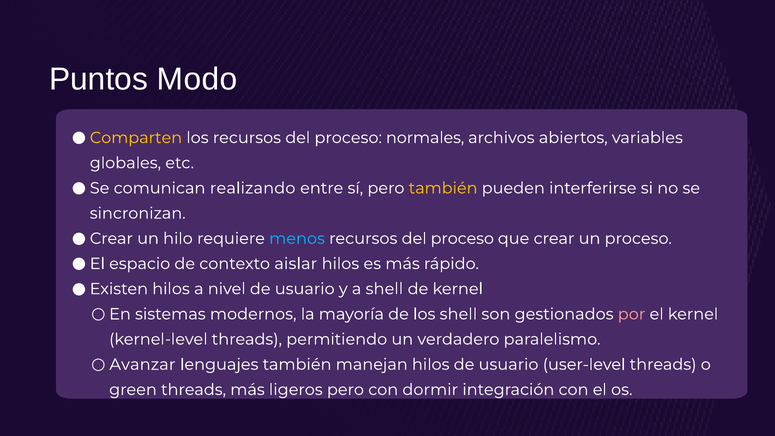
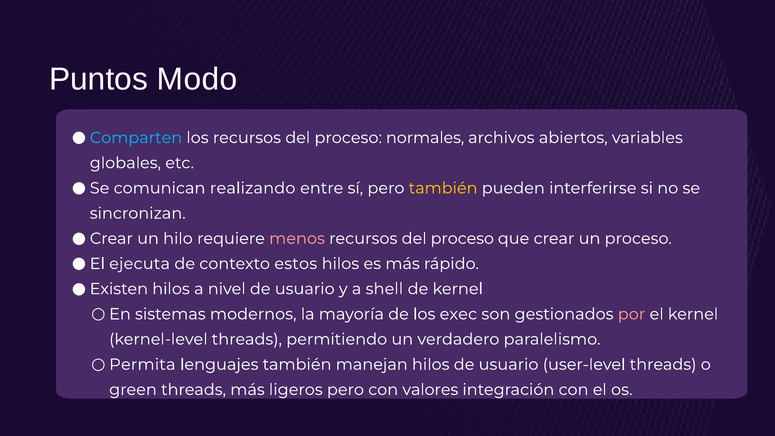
Comparten colour: yellow -> light blue (136, 138)
menos colour: light blue -> pink (297, 238)
espacio: espacio -> ejecuta (140, 264)
aislar: aislar -> estos (296, 264)
los shell: shell -> exec (458, 314)
Avanzar: Avanzar -> Permita (142, 364)
dormir: dormir -> valores (430, 390)
